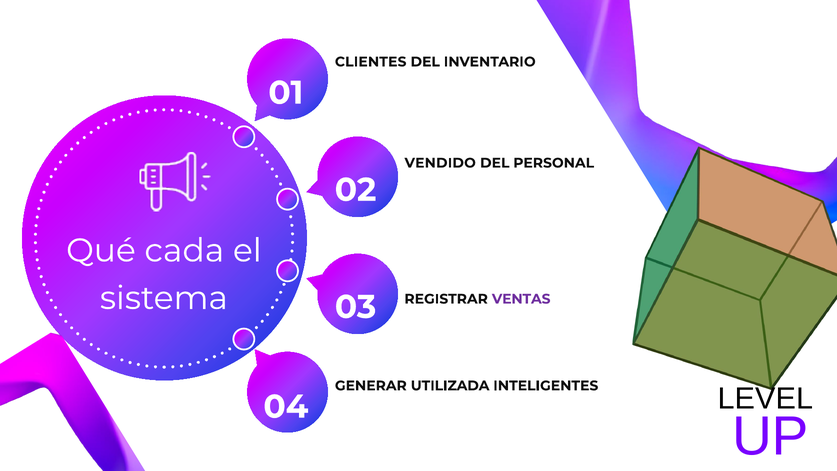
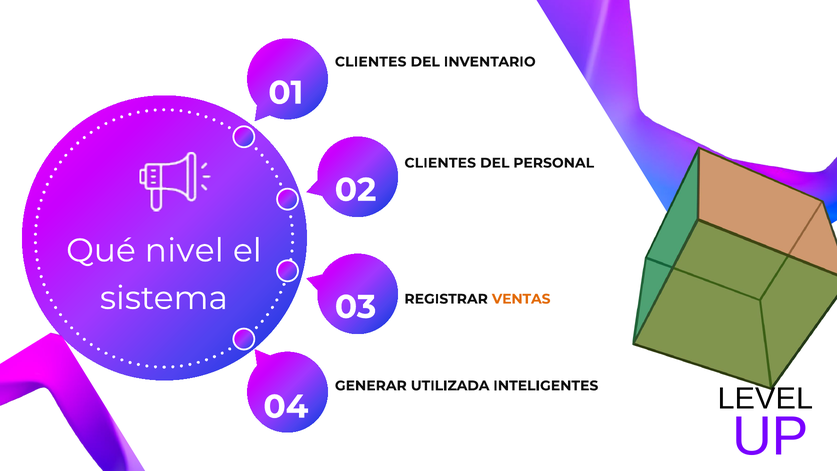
VENDIDO: VENDIDO -> CLIENTES (440, 163)
cada: cada -> nivel (184, 251)
VENTAS colour: purple -> orange (521, 299)
